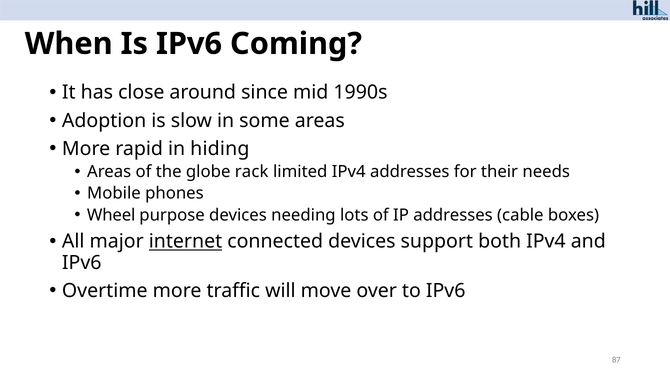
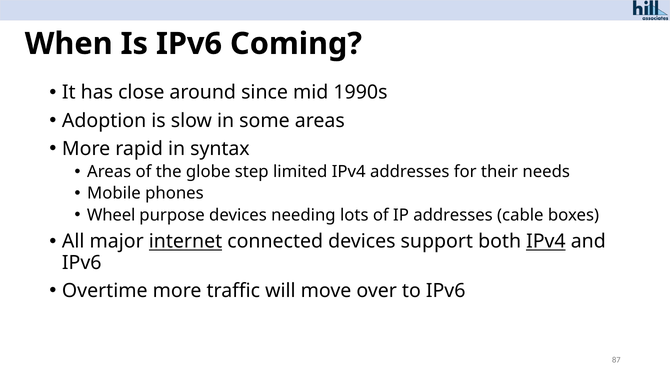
hiding: hiding -> syntax (220, 149)
rack: rack -> step (252, 172)
IPv4 underline: none -> present (546, 241)
